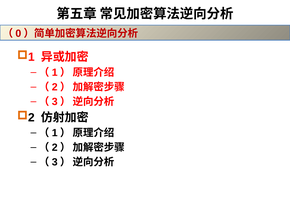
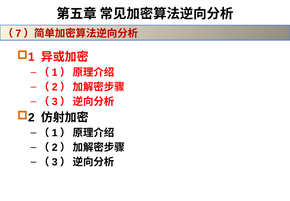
0: 0 -> 7 (18, 33)
